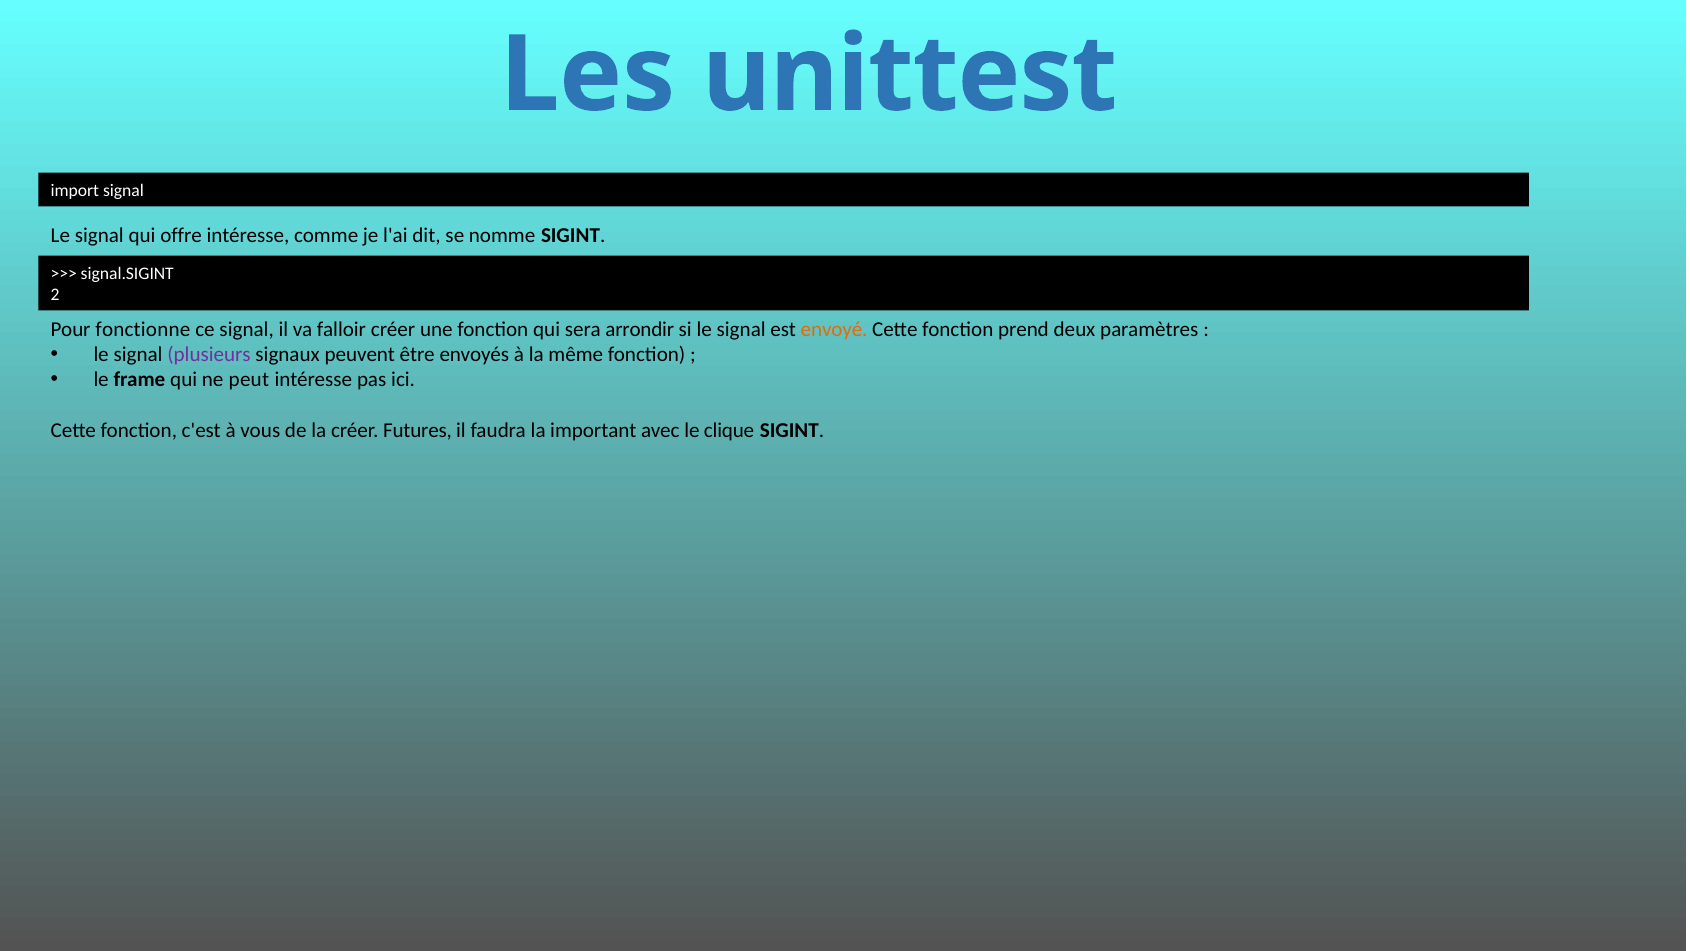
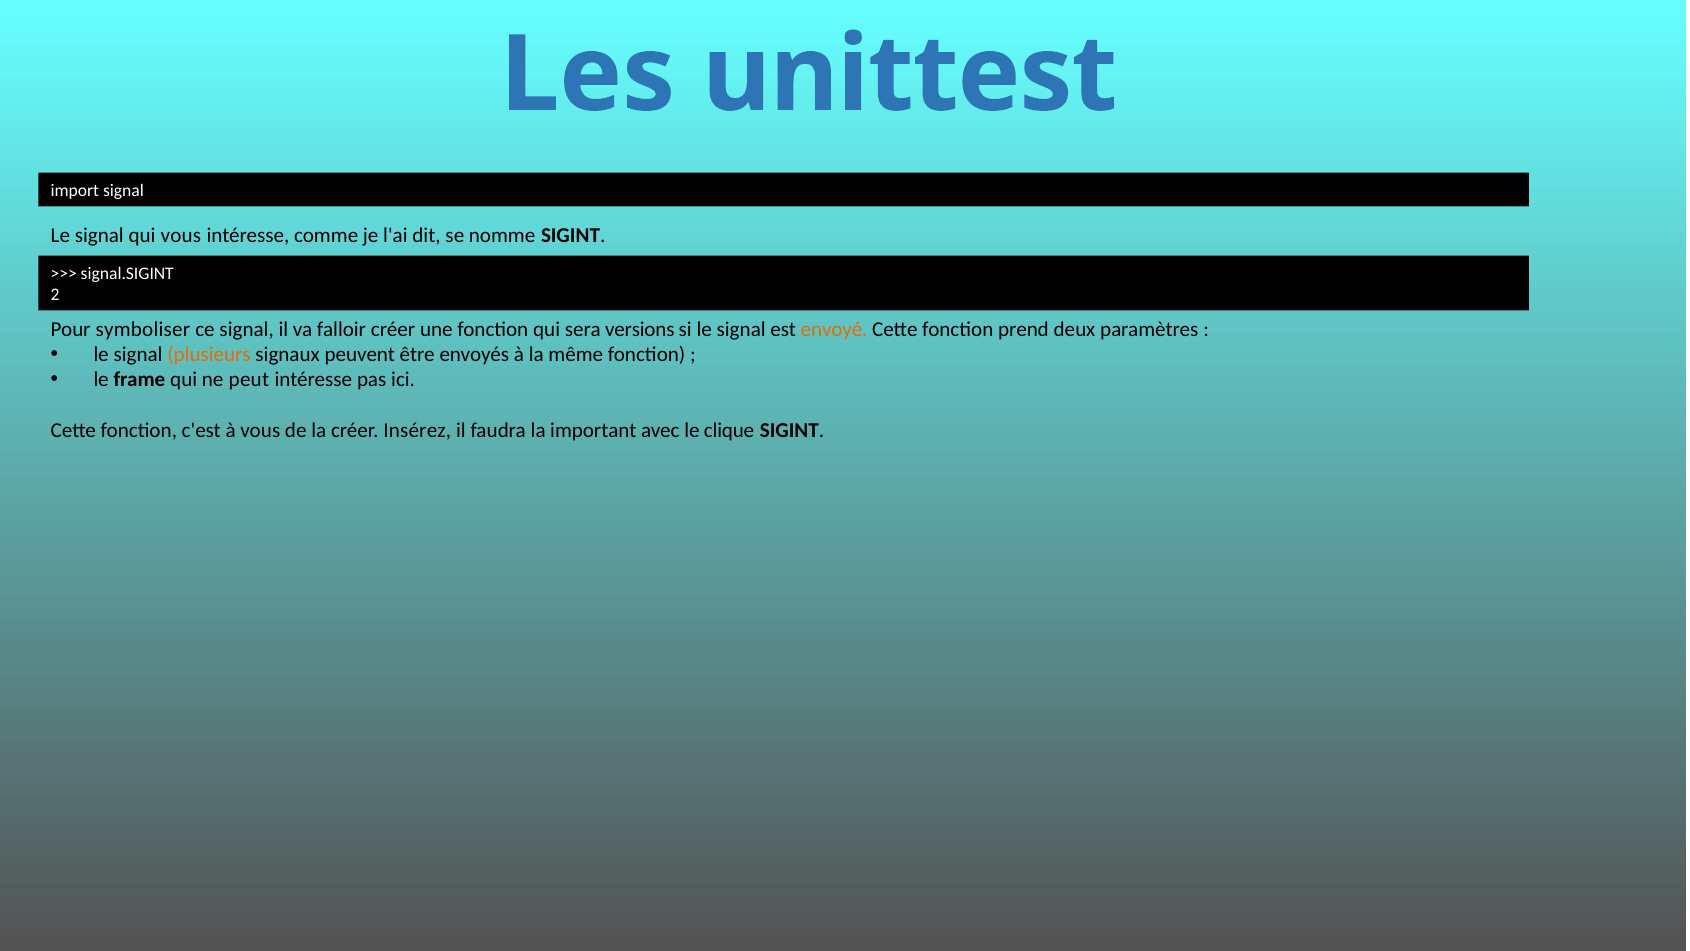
qui offre: offre -> vous (181, 235)
fonctionne: fonctionne -> symboliser (143, 329)
arrondir: arrondir -> versions (640, 329)
plusieurs colour: purple -> orange (209, 354)
Futures: Futures -> Insérez (417, 431)
